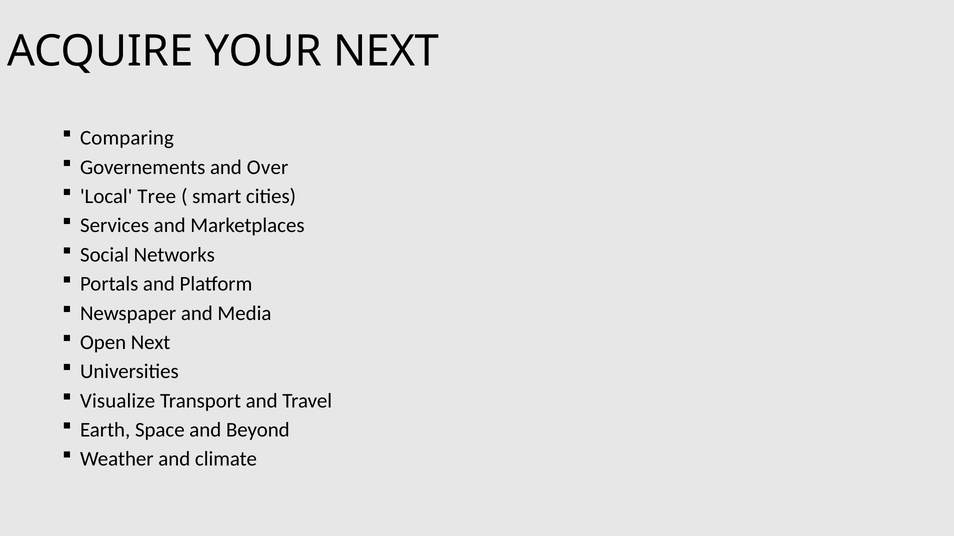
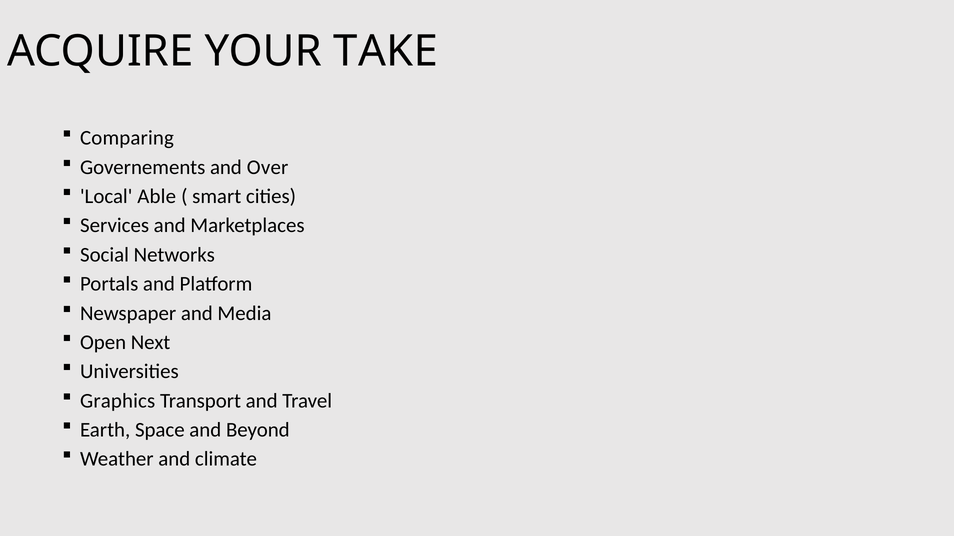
YOUR NEXT: NEXT -> TAKE (386, 52)
Tree: Tree -> Able (157, 197)
Visualize: Visualize -> Graphics (118, 401)
